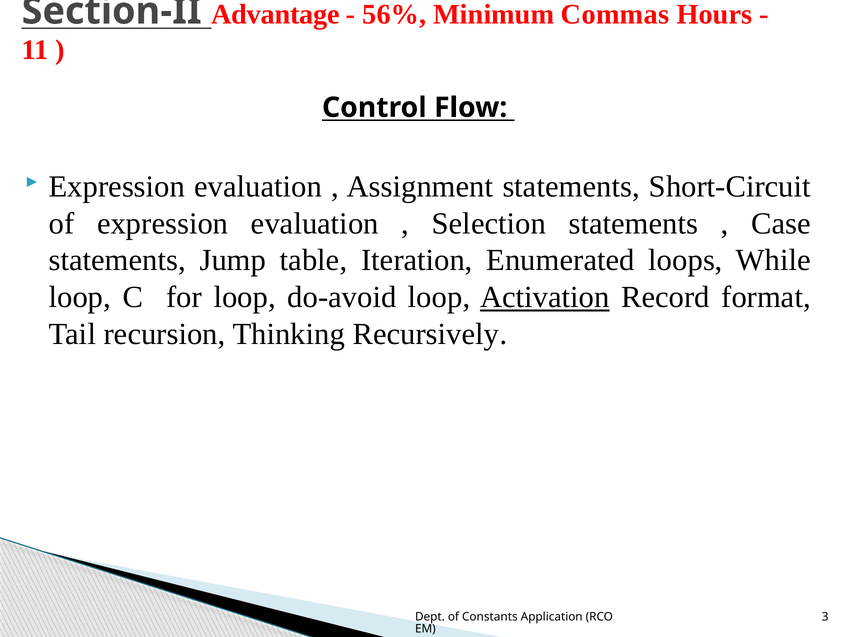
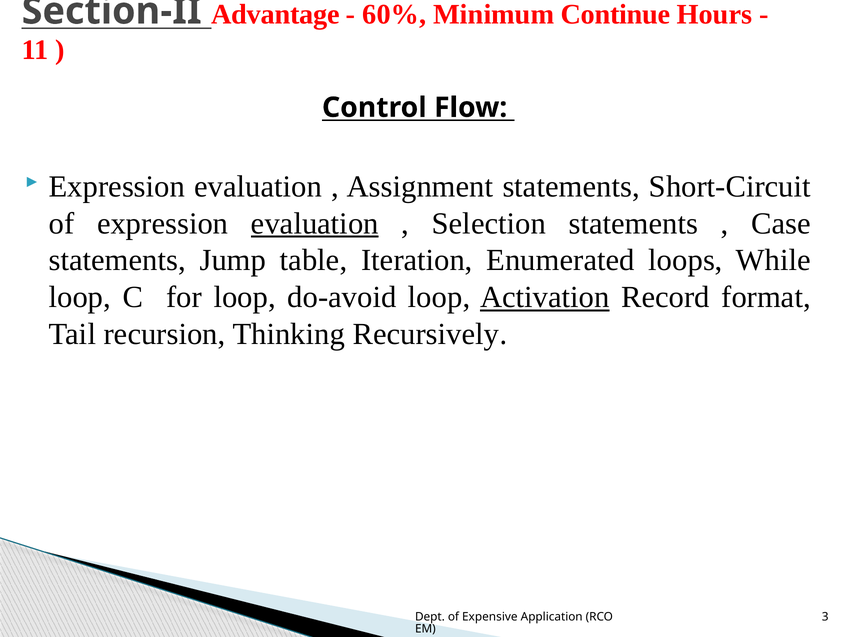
56%: 56% -> 60% (394, 14)
Commas: Commas -> Continue (615, 14)
evaluation underline: none -> present (315, 223)
Constants: Constants -> Expensive (490, 617)
